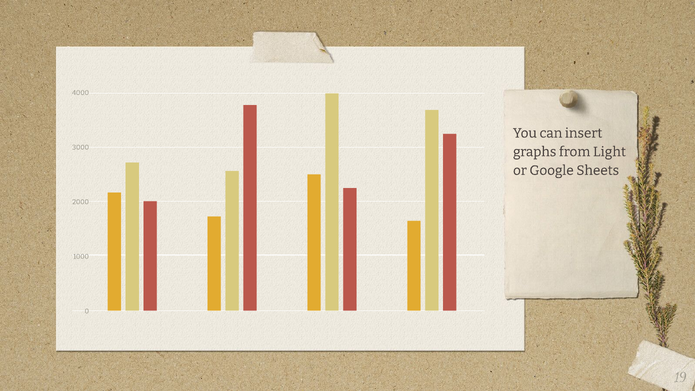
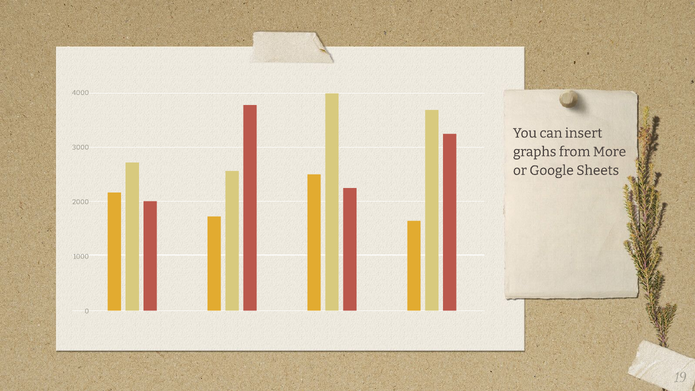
Light: Light -> More (610, 152)
